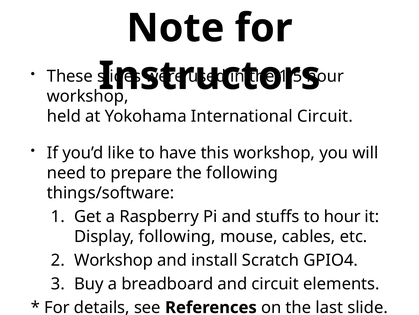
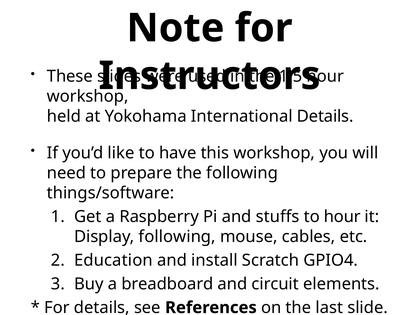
International Circuit: Circuit -> Details (325, 116)
Workshop: Workshop -> Education (113, 260)
